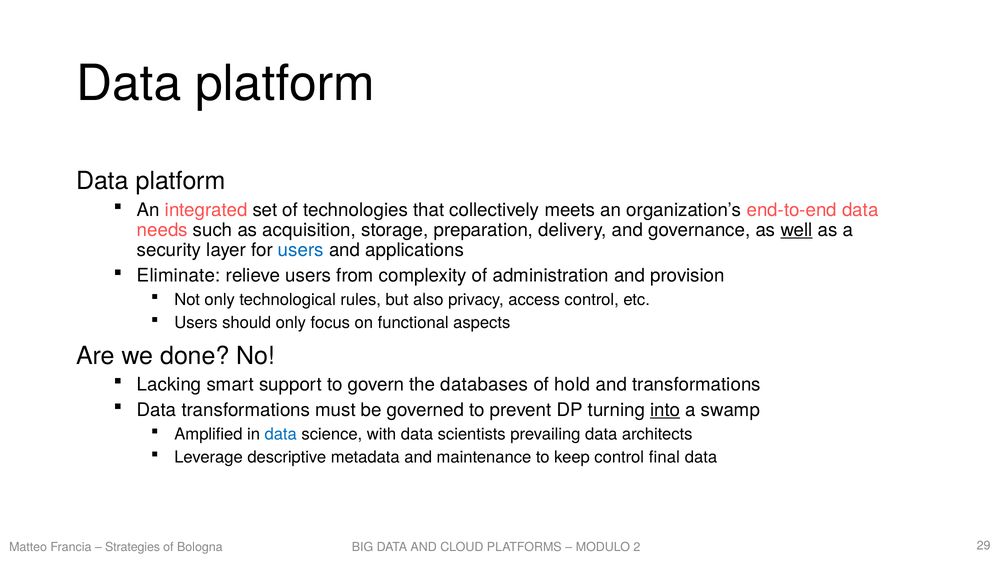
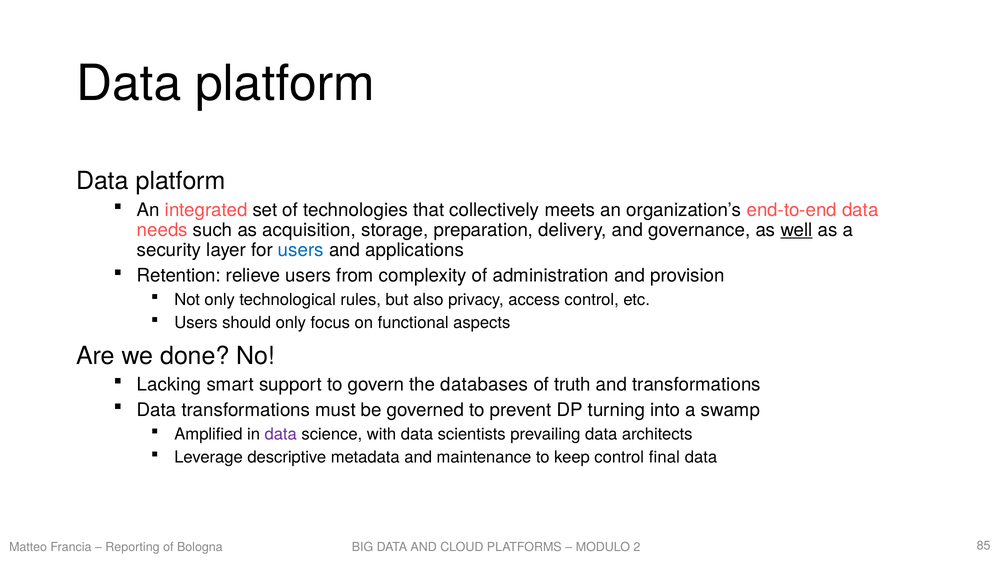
Eliminate: Eliminate -> Retention (179, 276)
hold: hold -> truth (573, 385)
into underline: present -> none (665, 410)
data colour: blue -> purple (281, 434)
Strategies: Strategies -> Reporting (132, 547)
29: 29 -> 85 (984, 546)
